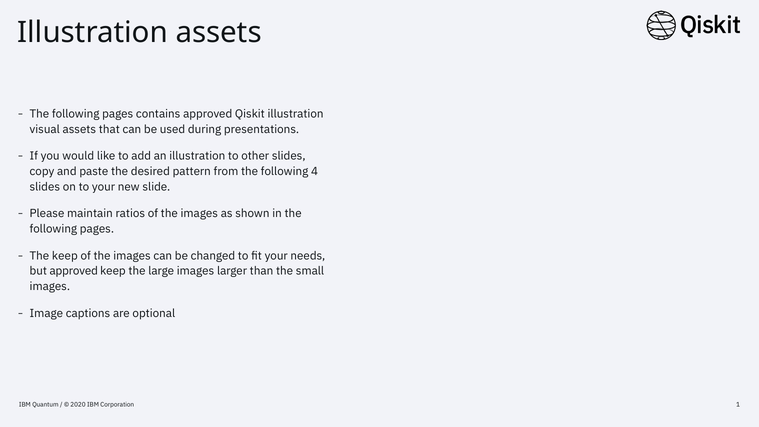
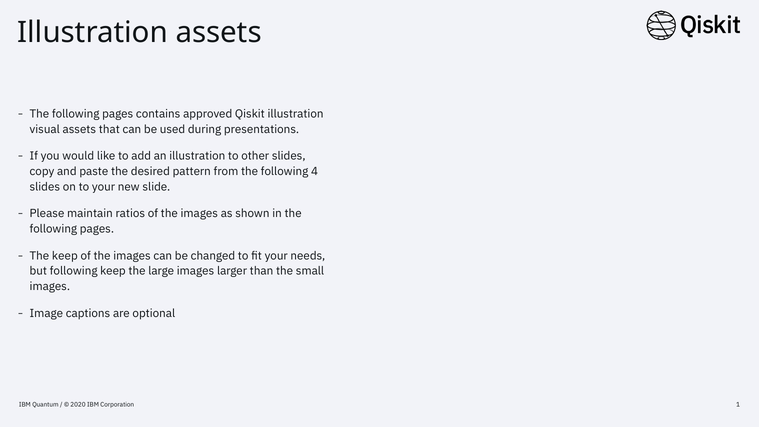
but approved: approved -> following (74, 271)
